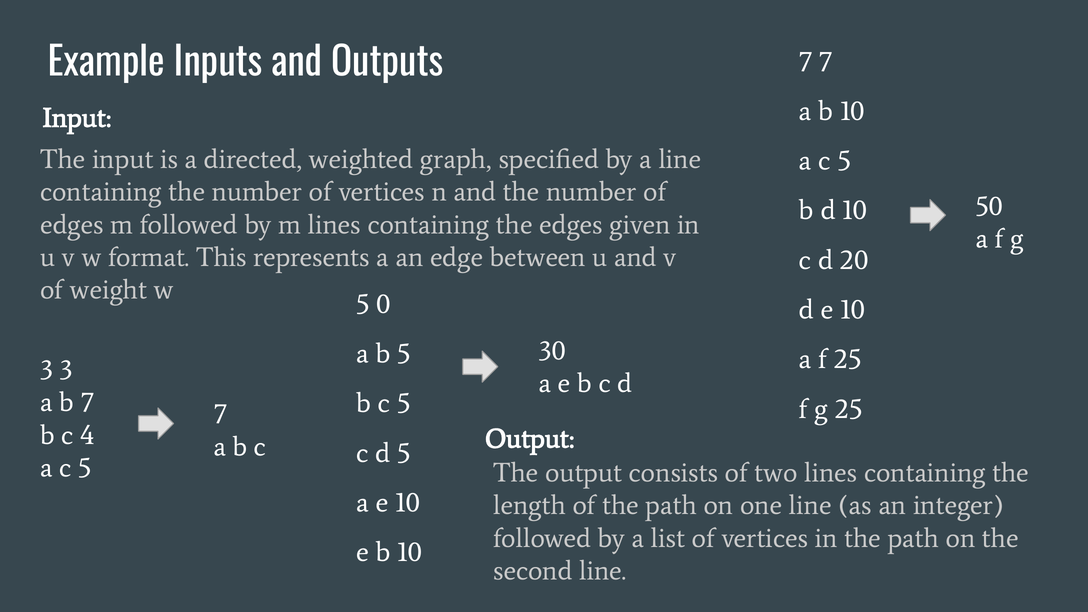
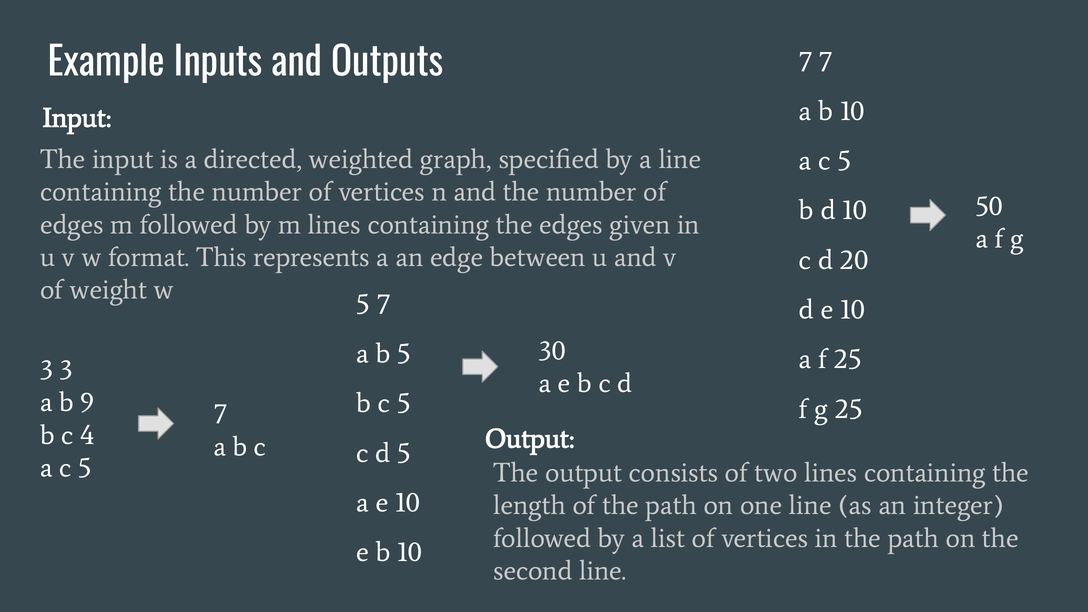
0: 0 -> 7 (383, 304)
b 7: 7 -> 9 (87, 403)
